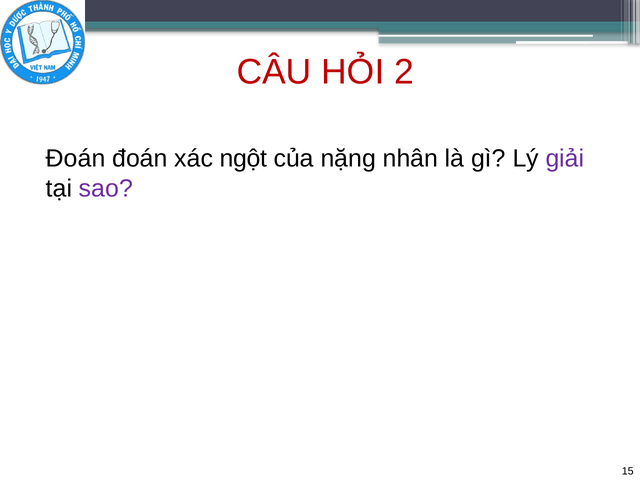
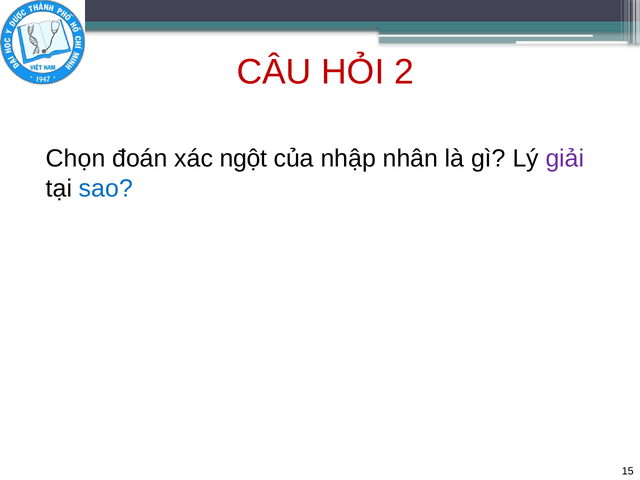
Đoán: Đoán -> Chọn (76, 158)
nặng: nặng -> nhập (348, 158)
sao colour: purple -> blue (106, 188)
